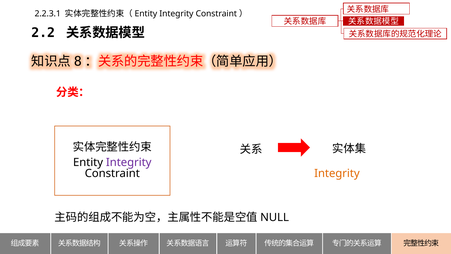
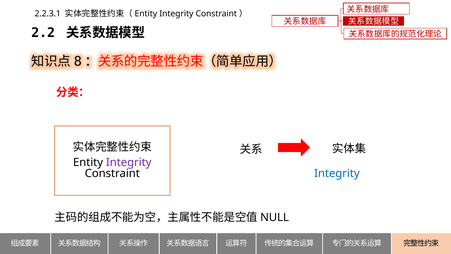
Integrity colour: orange -> blue (337, 173)
